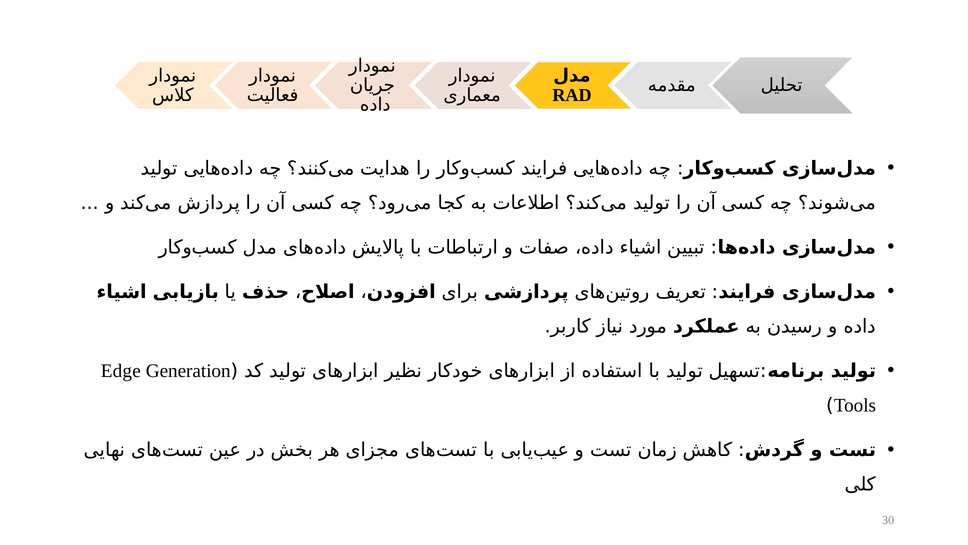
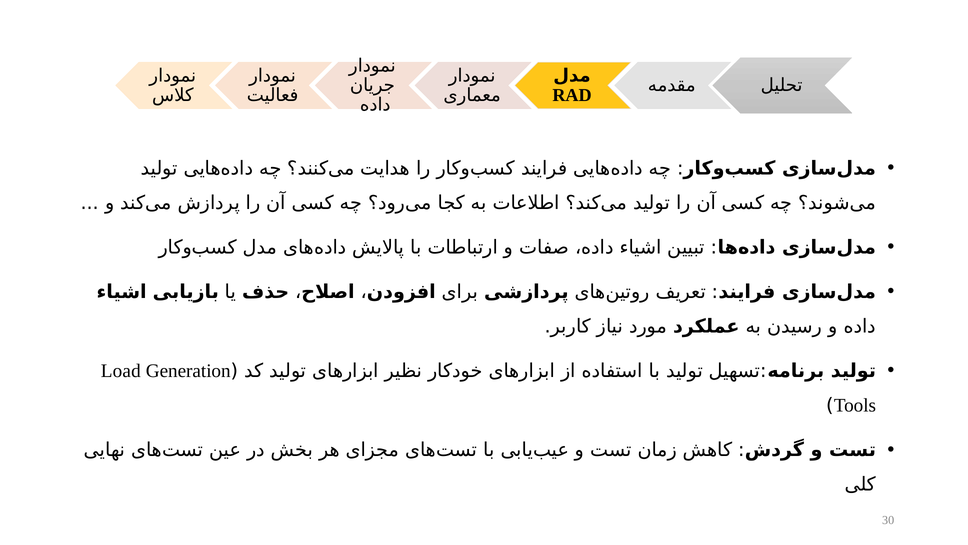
Edge: Edge -> Load (121, 371)
